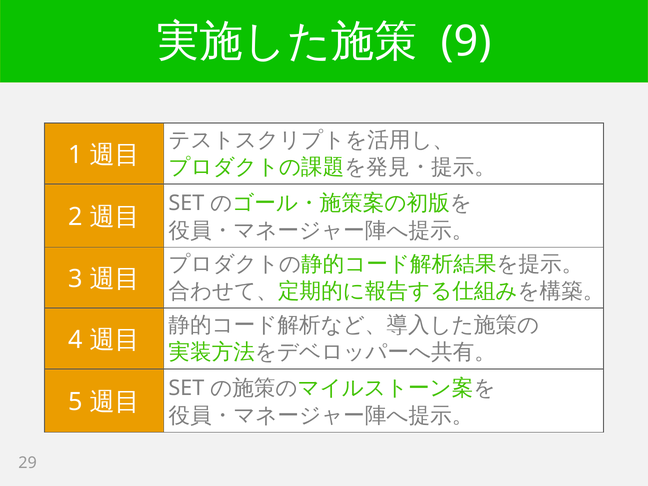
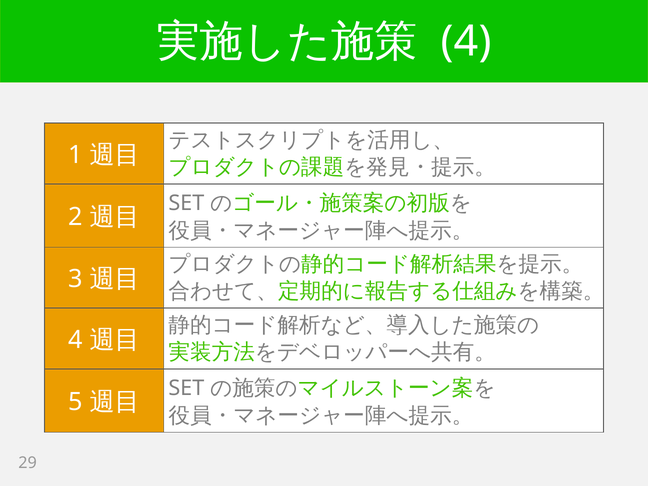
9: 9 -> 4 (466, 42)
